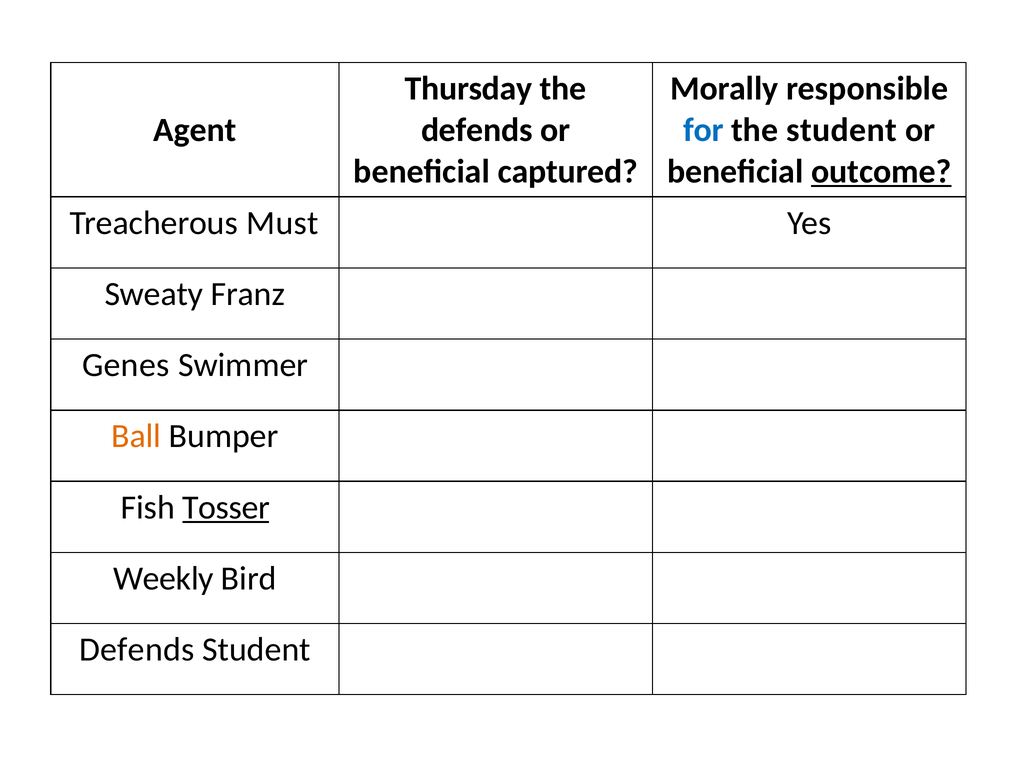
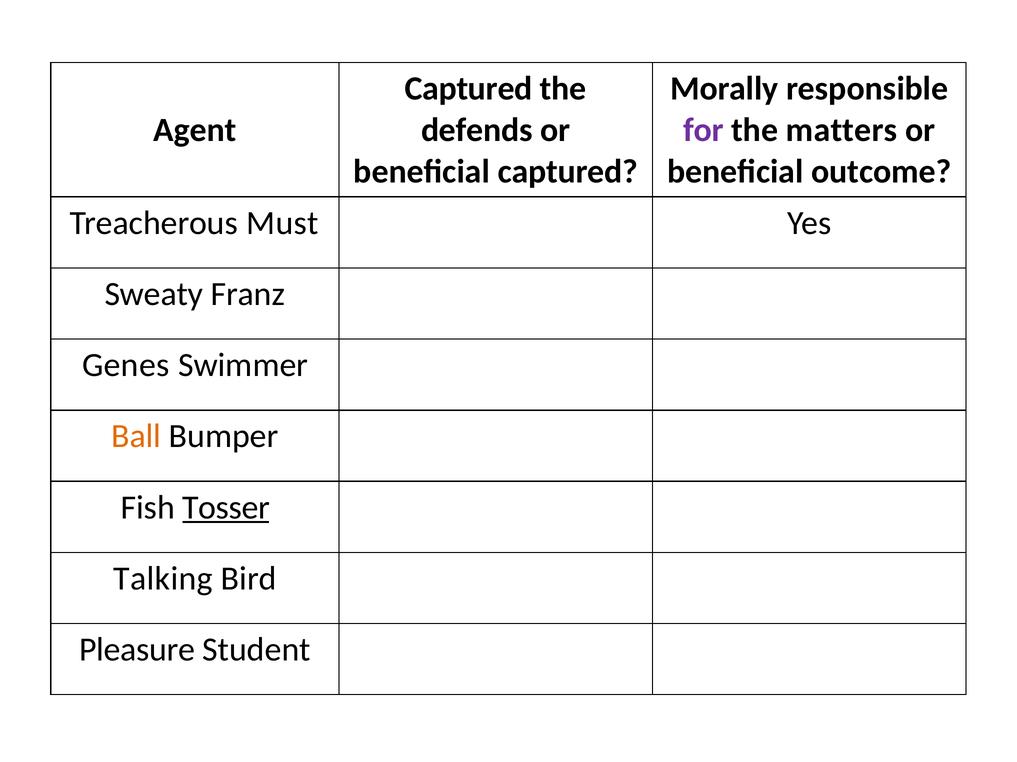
Thursday: Thursday -> Captured (469, 89)
for colour: blue -> purple (703, 130)
the student: student -> matters (842, 130)
outcome underline: present -> none (881, 172)
Weekly: Weekly -> Talking (163, 579)
Defends: Defends -> Pleasure (137, 650)
